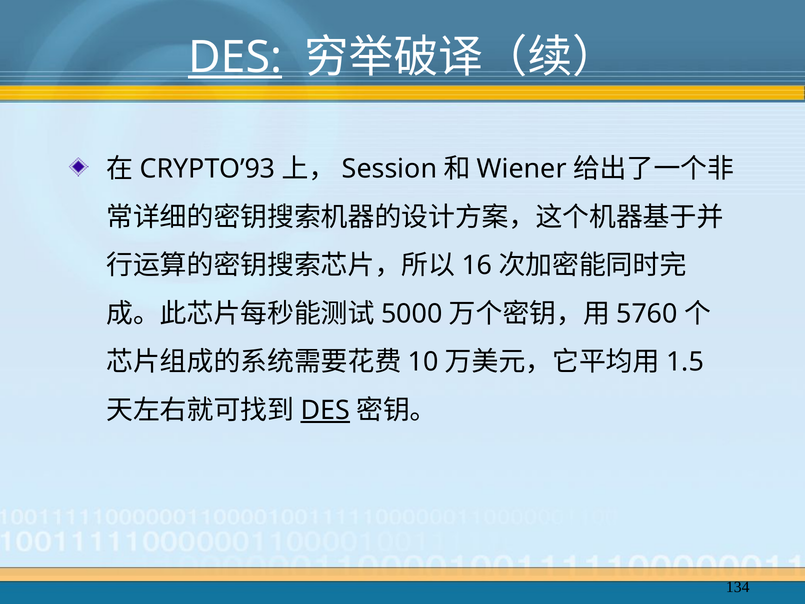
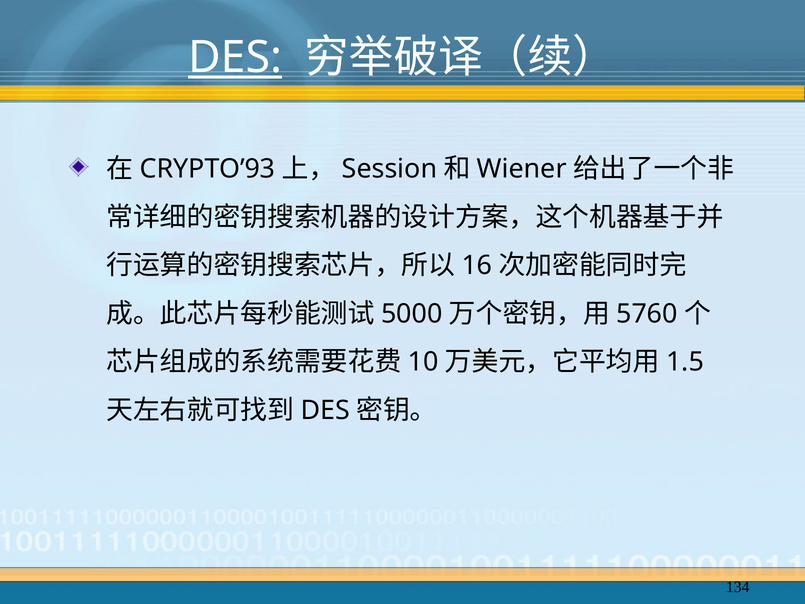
DES underline: present -> none (325, 410)
